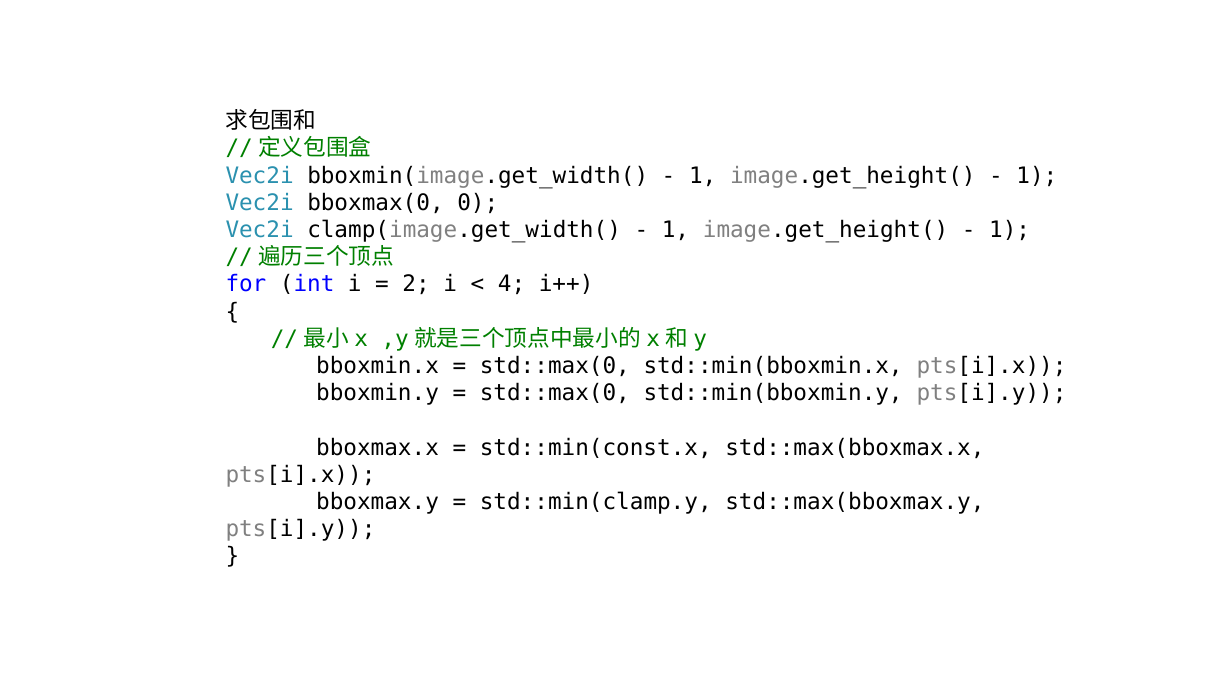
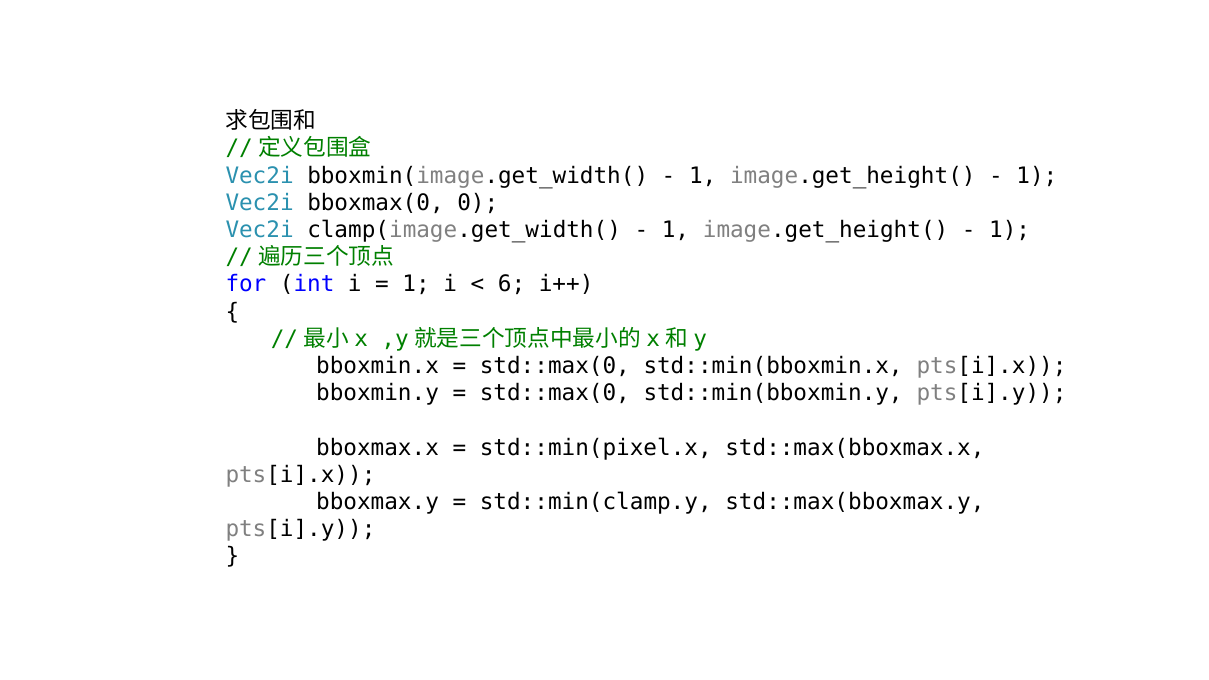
2: 2 -> 1 (416, 285)
4: 4 -> 6 (512, 285)
std::min(const.x: std::min(const.x -> std::min(pixel.x (596, 448)
